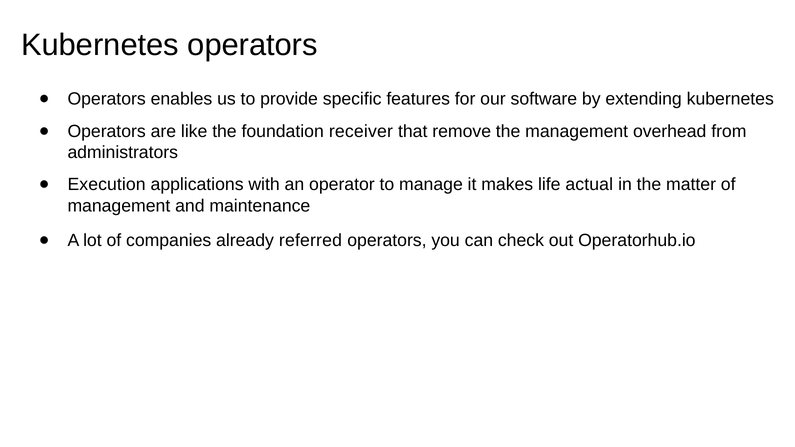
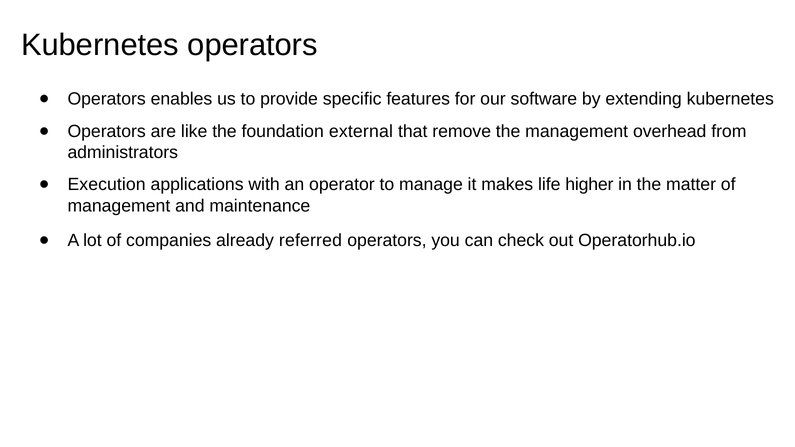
receiver: receiver -> external (361, 131)
actual: actual -> higher (589, 185)
